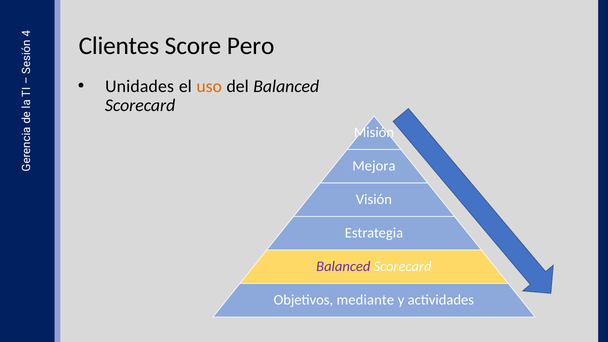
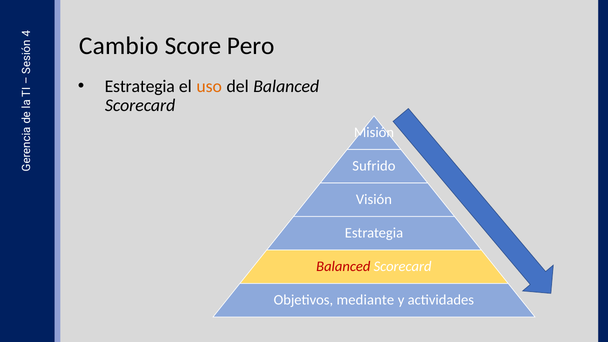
Clientes: Clientes -> Cambio (119, 46)
Unidades: Unidades -> Estrategia (140, 86)
Mejora: Mejora -> Sufrido (374, 166)
Balanced colour: purple -> red (343, 267)
